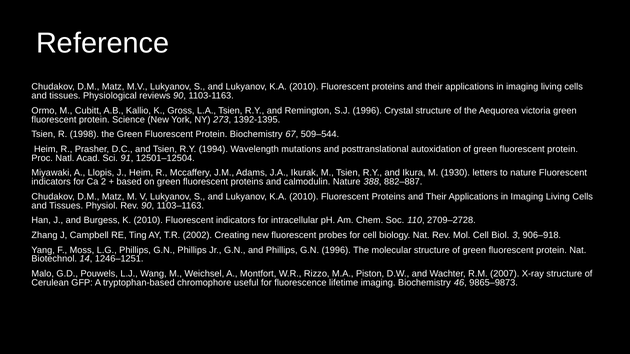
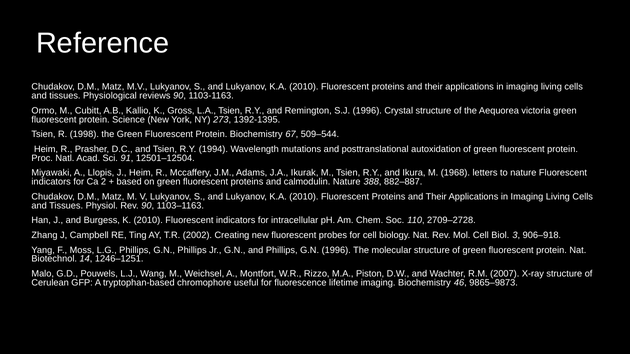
1930: 1930 -> 1968 (455, 173)
